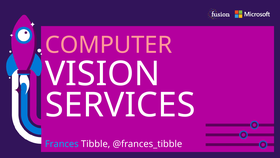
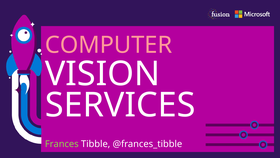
Frances colour: light blue -> light green (62, 143)
